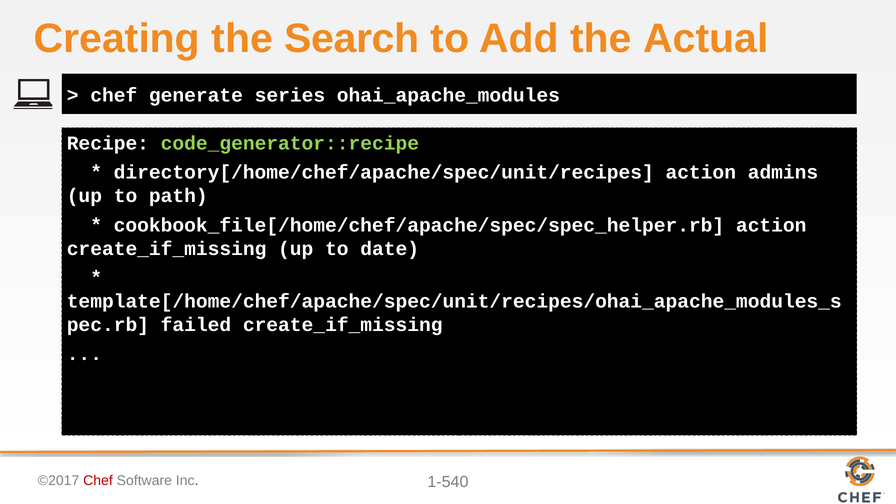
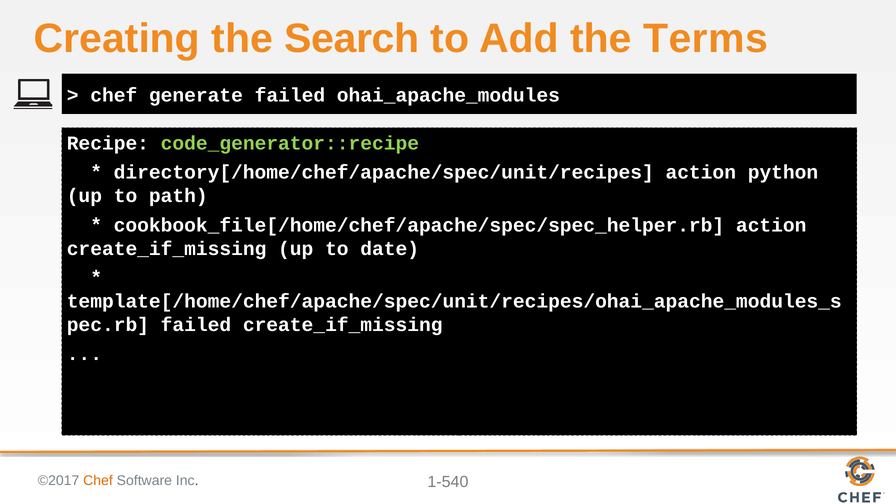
Actual: Actual -> Terms (706, 39)
generate series: series -> failed (290, 95)
admins: admins -> python (783, 172)
Chef colour: red -> orange (98, 481)
